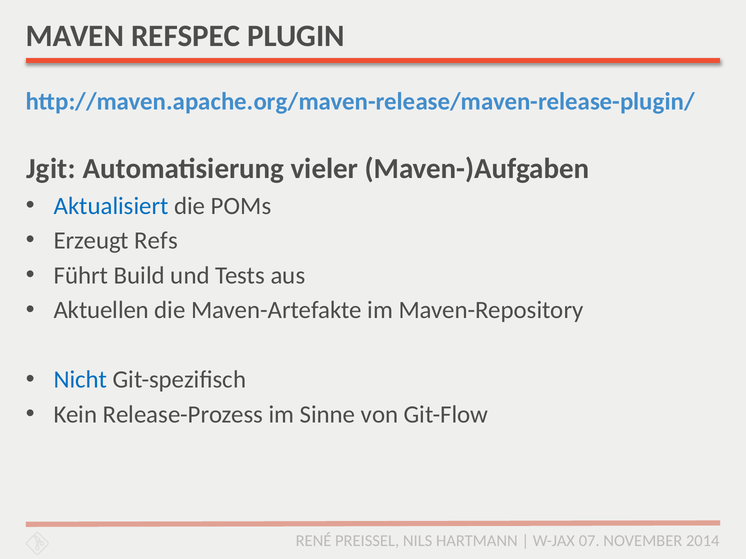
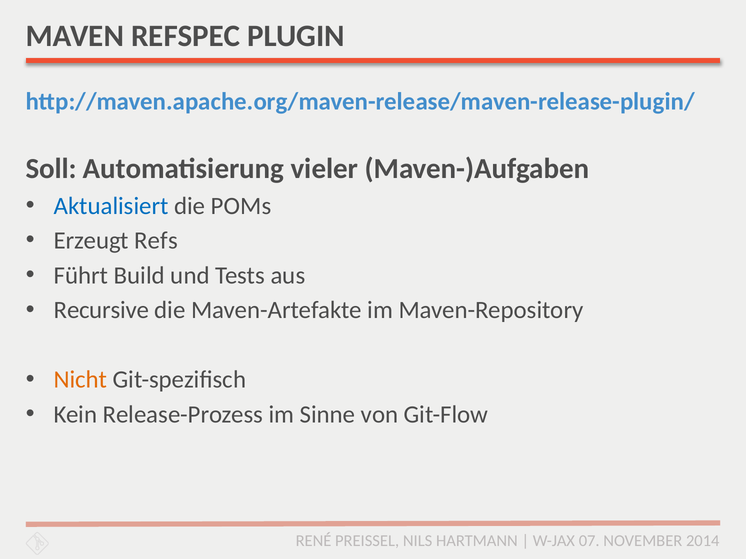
Jgit: Jgit -> Soll (51, 169)
Aktuellen: Aktuellen -> Recursive (101, 310)
Nicht colour: blue -> orange (80, 380)
